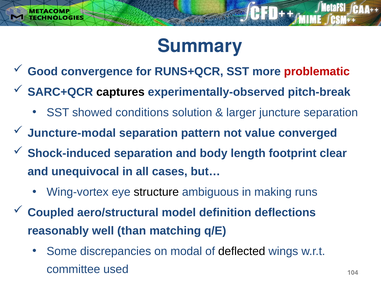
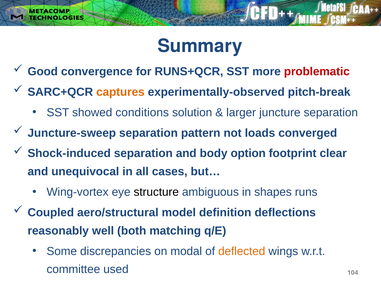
captures colour: black -> orange (120, 92)
Juncture-modal: Juncture-modal -> Juncture-sweep (72, 133)
value: value -> loads (260, 133)
length: length -> option (248, 153)
making: making -> shapes (273, 192)
than: than -> both (132, 231)
deflected colour: black -> orange (242, 251)
